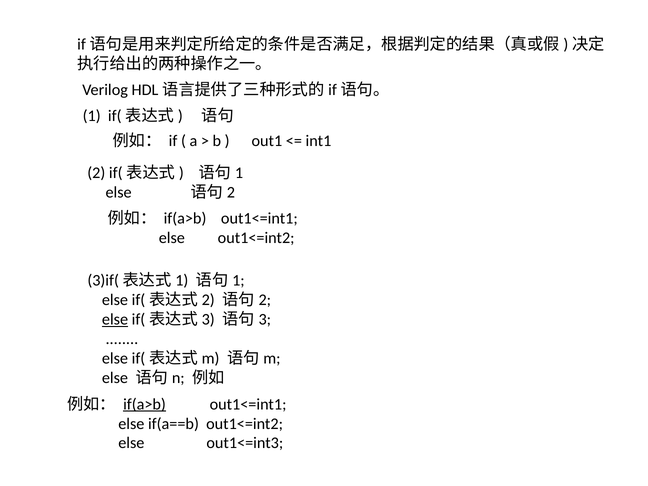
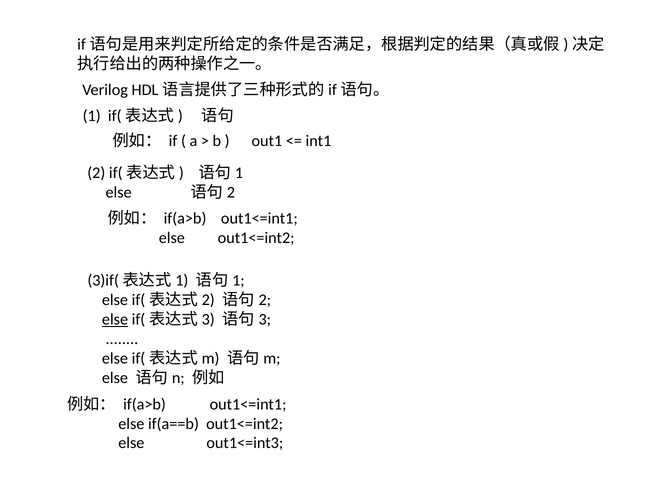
if(a>b underline: present -> none (145, 404)
